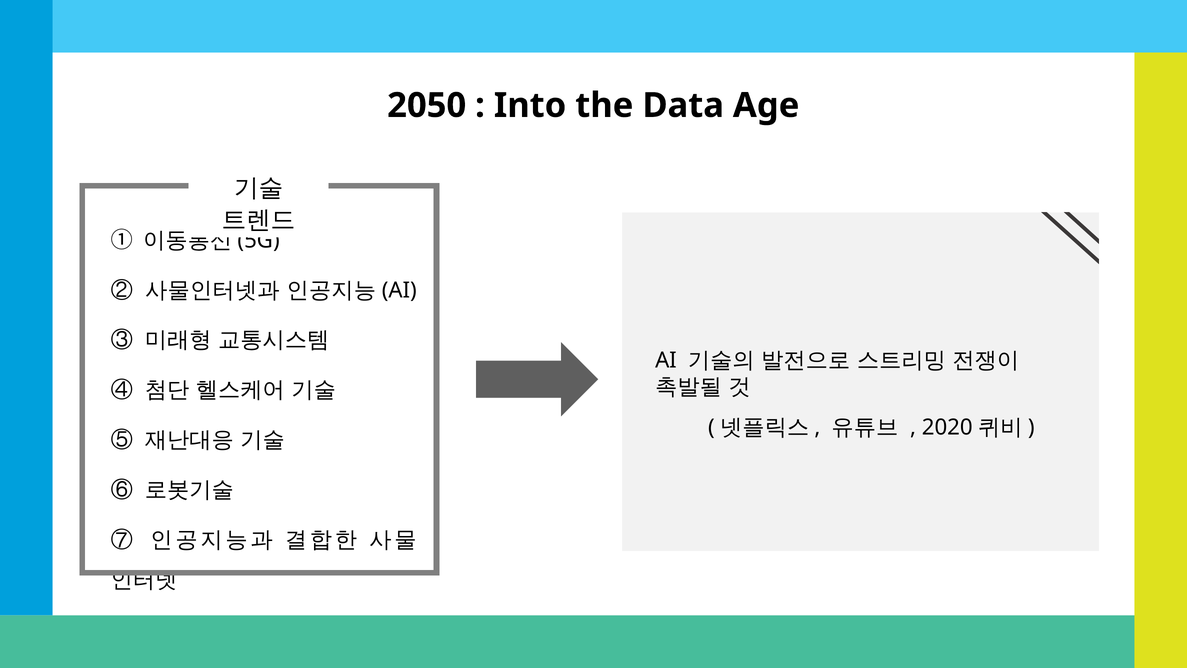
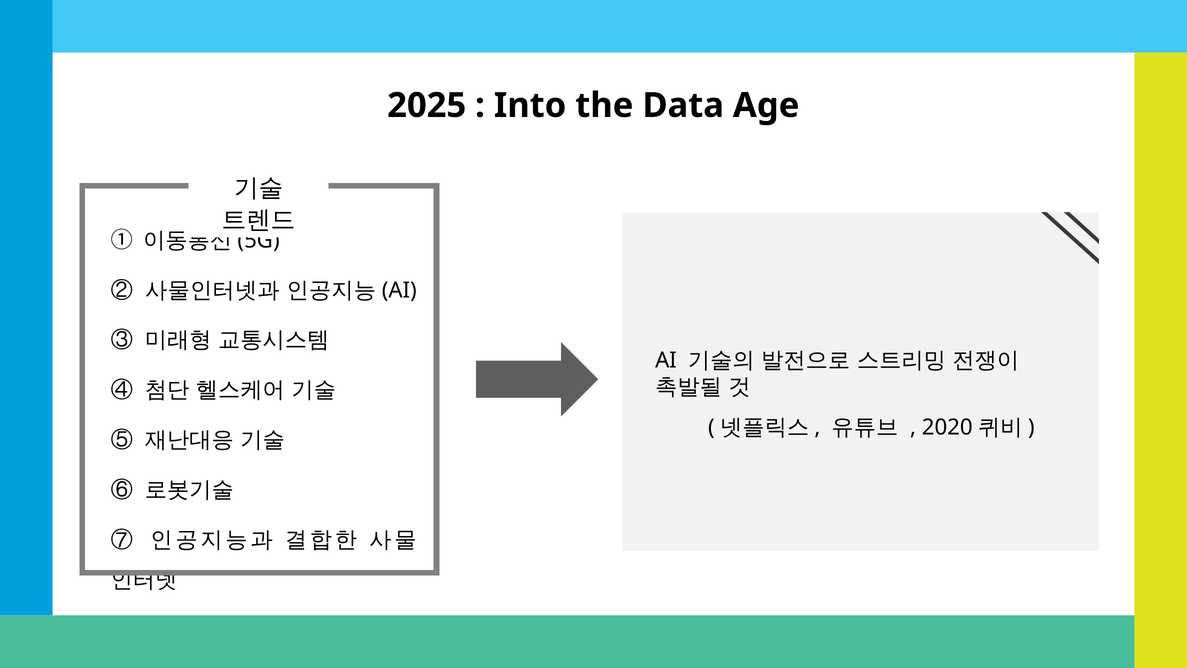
2050: 2050 -> 2025 (427, 105)
